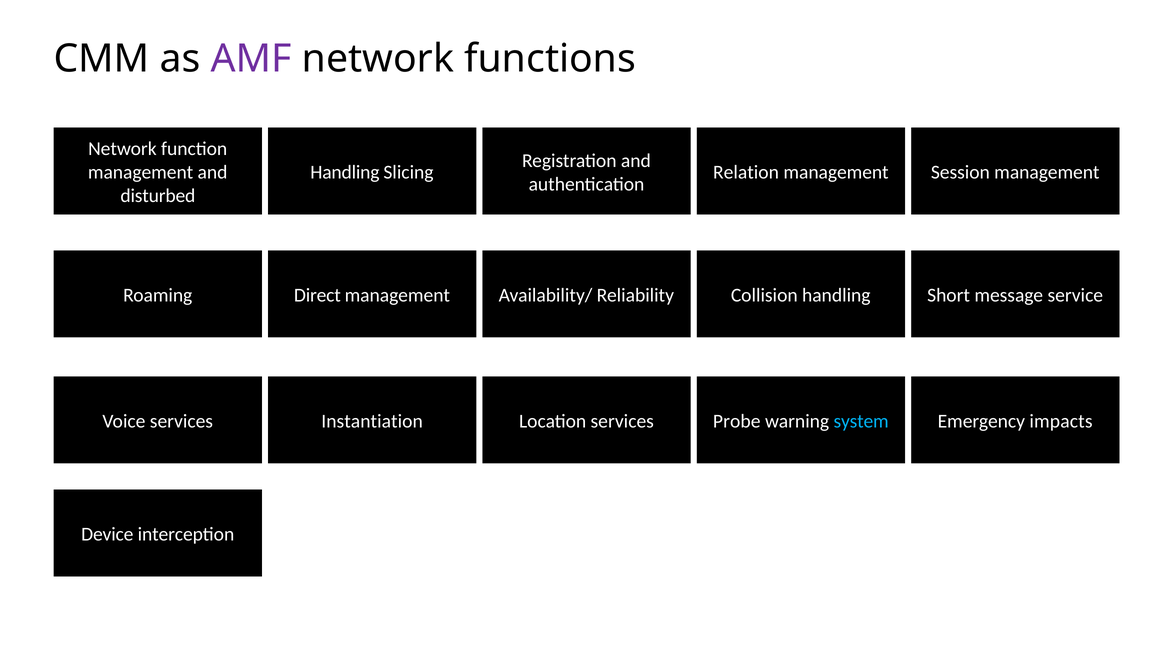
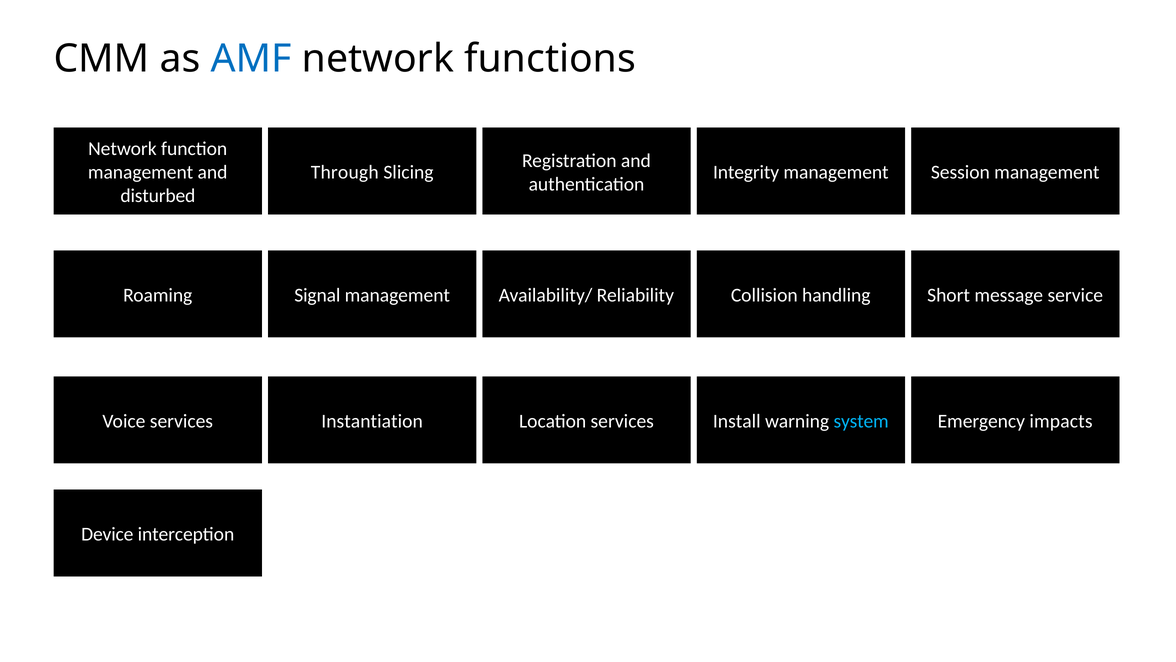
AMF colour: purple -> blue (251, 59)
Handling: Handling -> Through (345, 172)
Relation: Relation -> Integrity (746, 172)
Direct: Direct -> Signal (317, 295)
Probe: Probe -> Install (737, 421)
